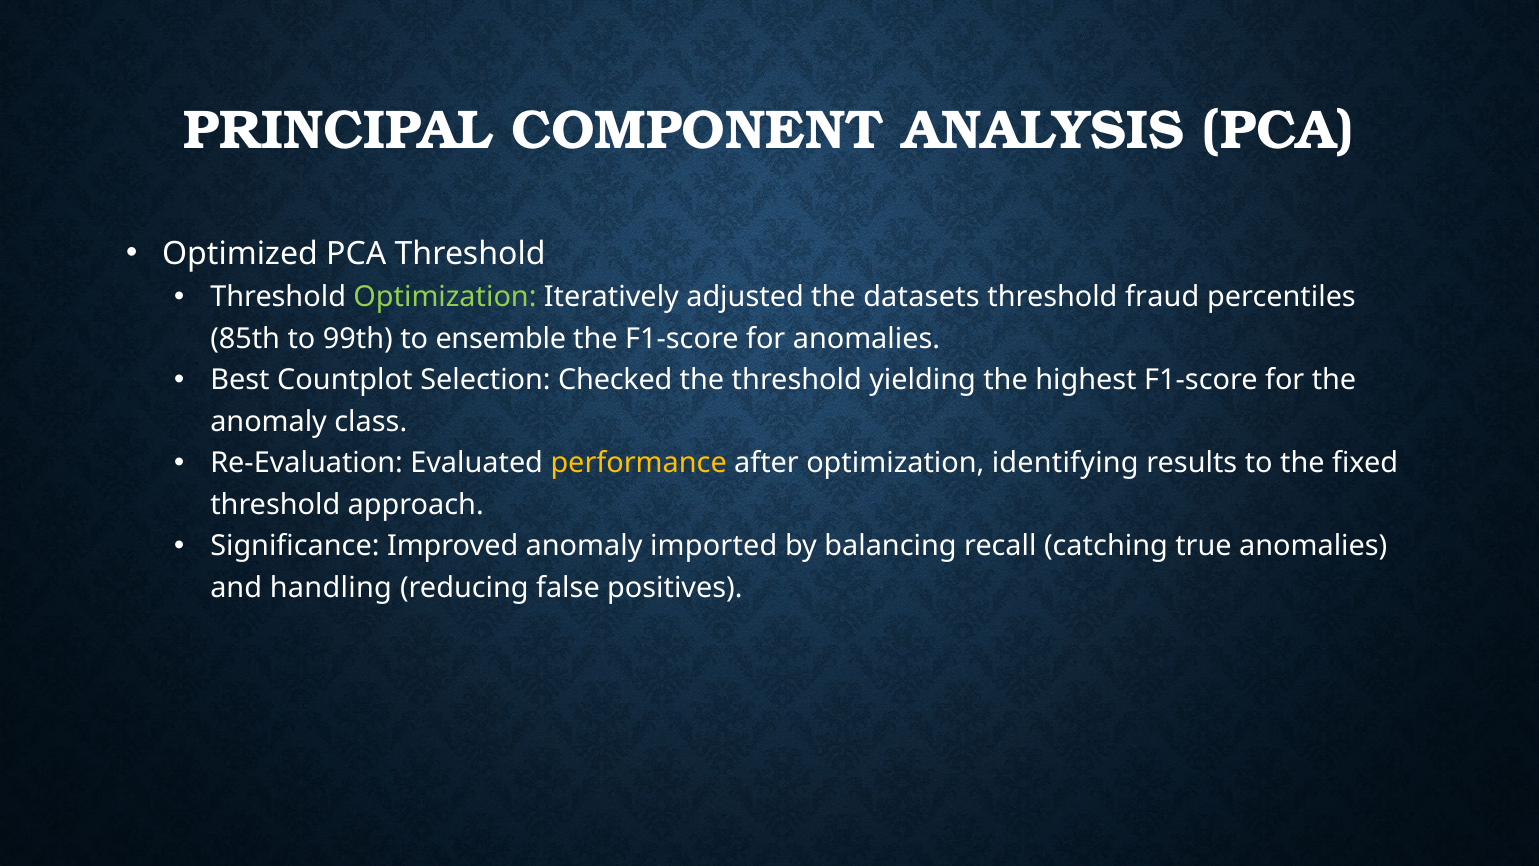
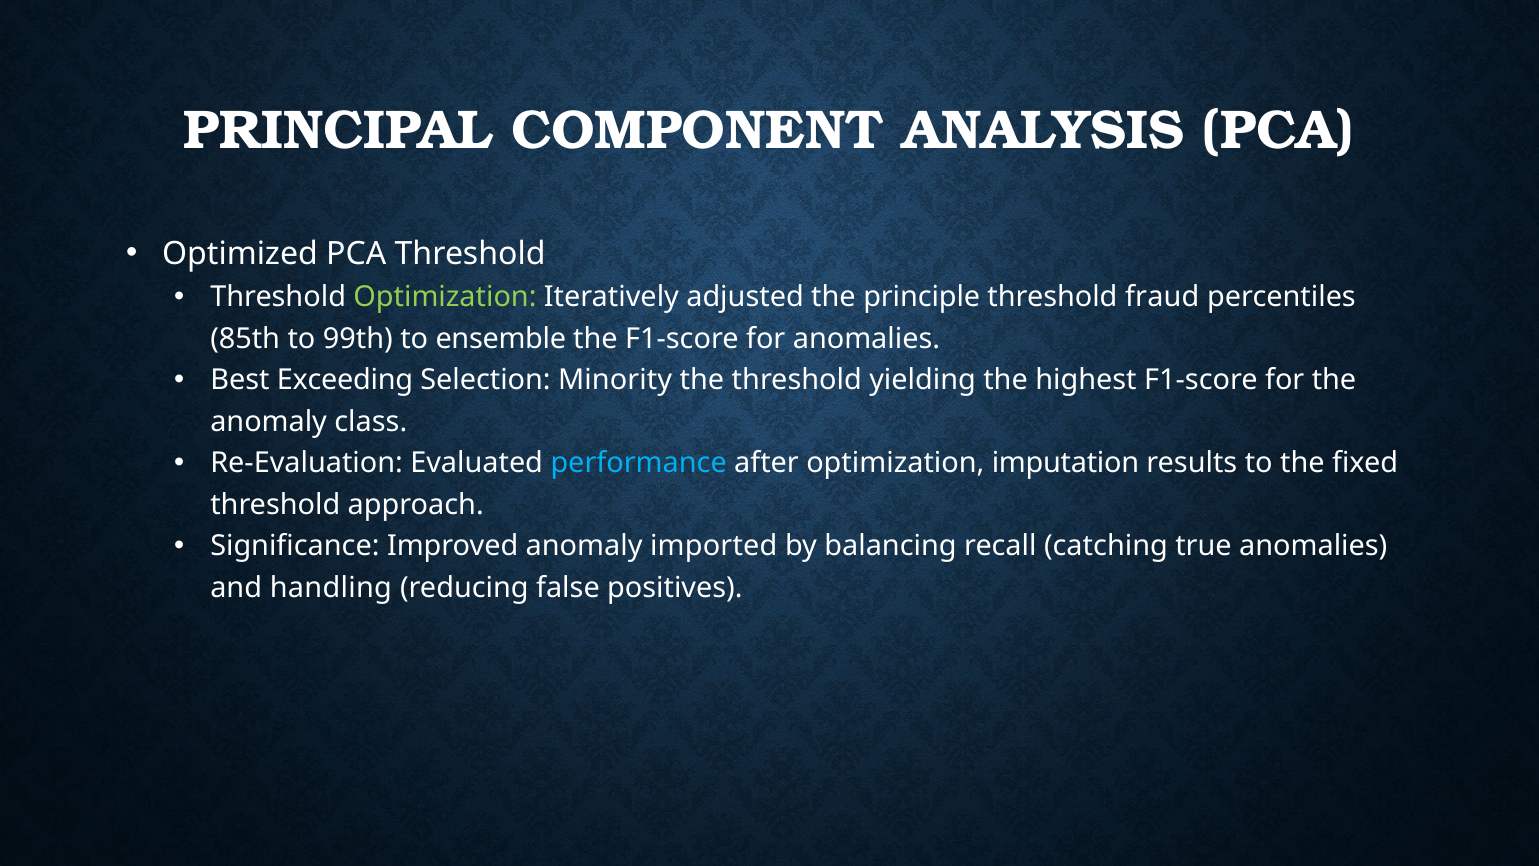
datasets: datasets -> principle (922, 297)
Countplot: Countplot -> Exceeding (345, 380)
Checked: Checked -> Minority (615, 380)
performance colour: yellow -> light blue (639, 463)
identifying: identifying -> imputation (1065, 463)
